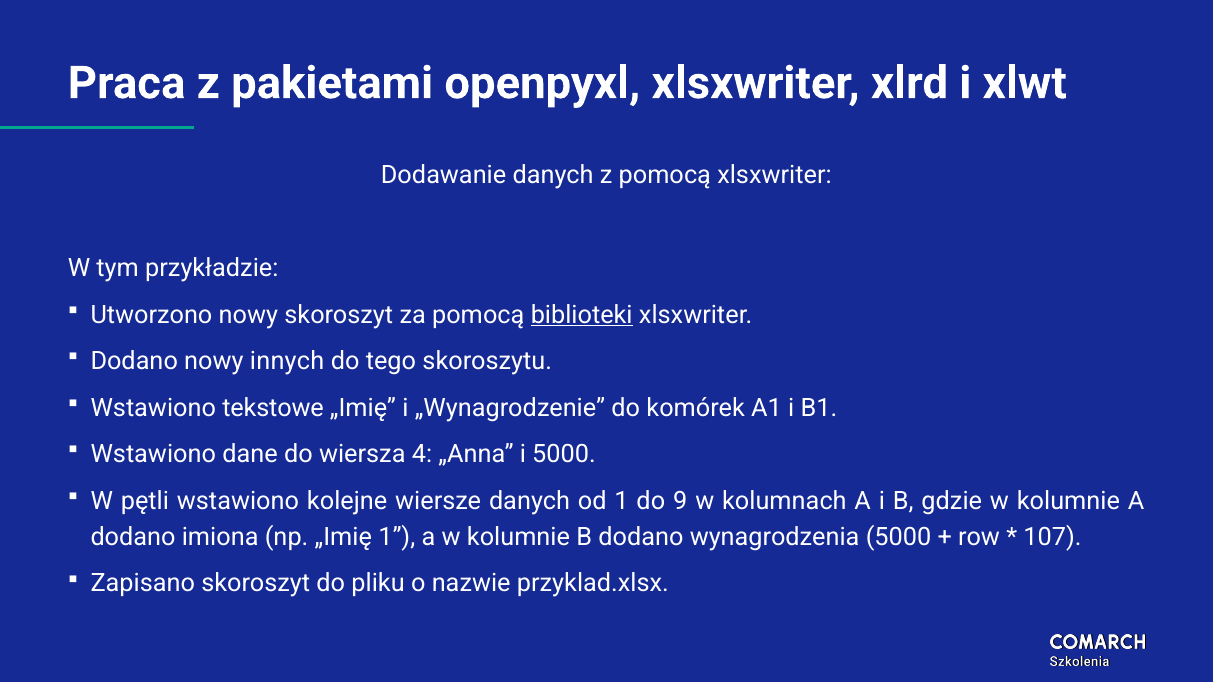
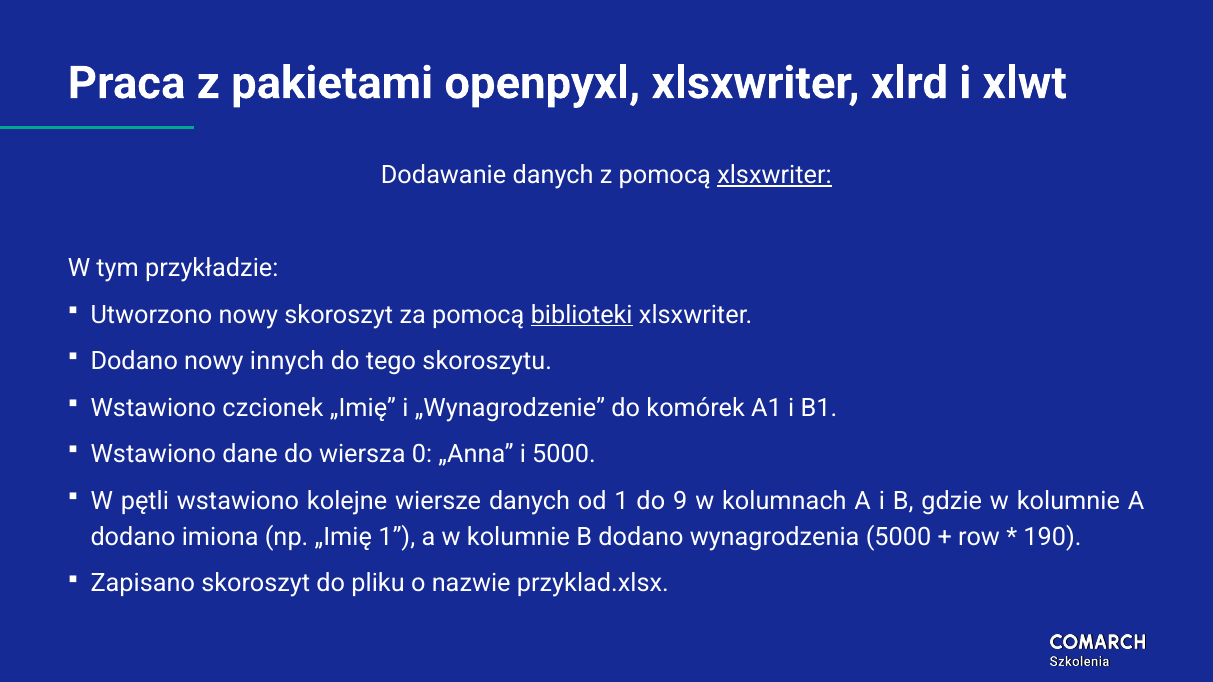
xlsxwriter underline: none -> present (774, 175)
tekstowe: tekstowe -> czcionek (273, 408)
4: 4 -> 0 (422, 454)
107: 107 -> 190 (1052, 537)
